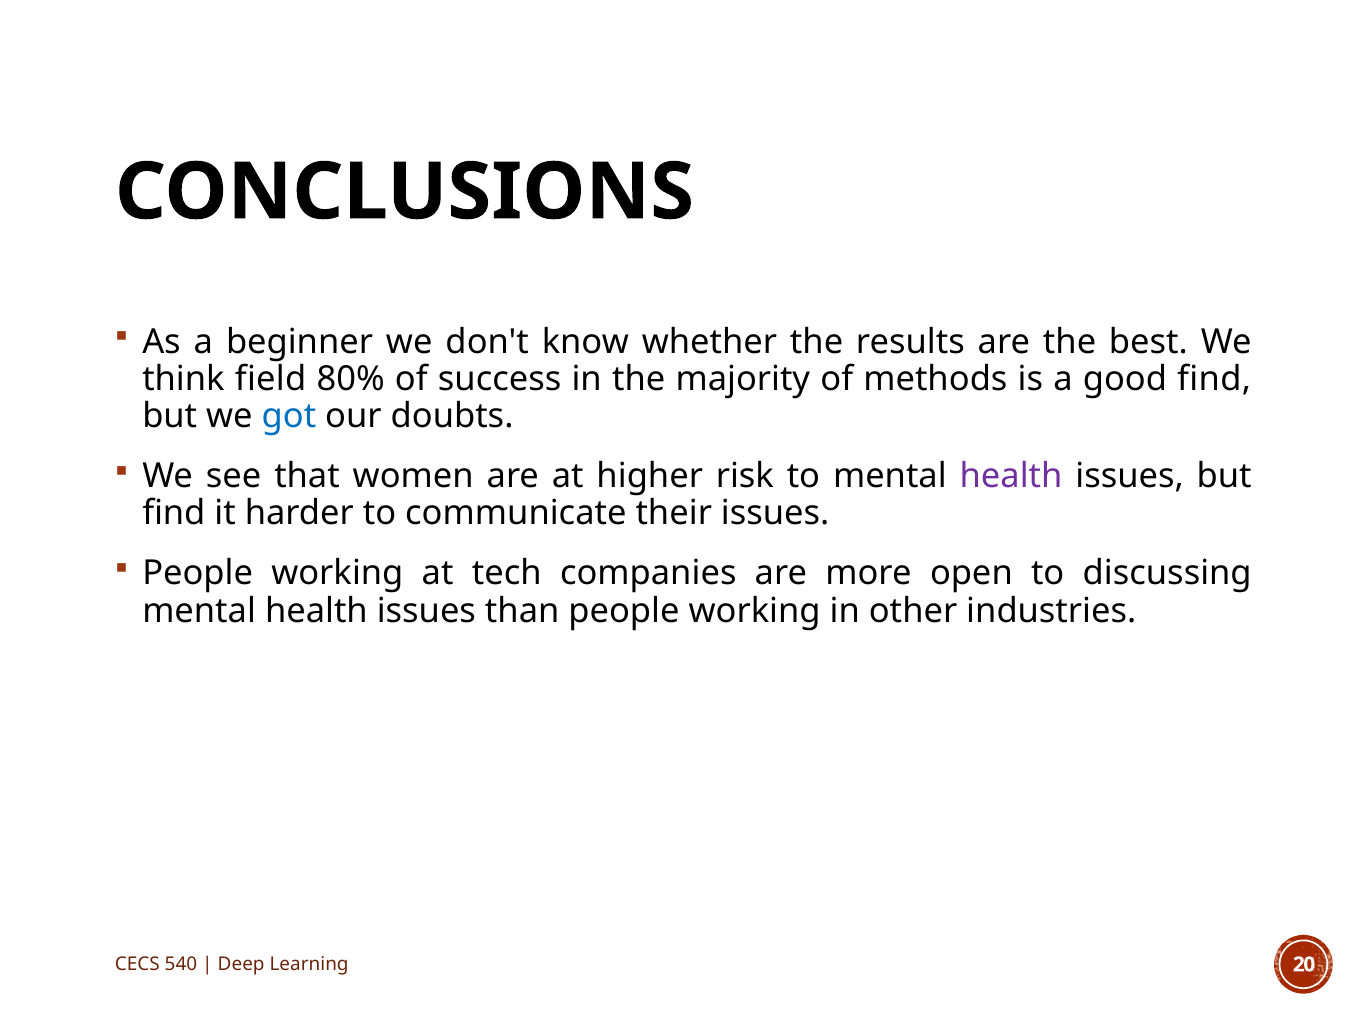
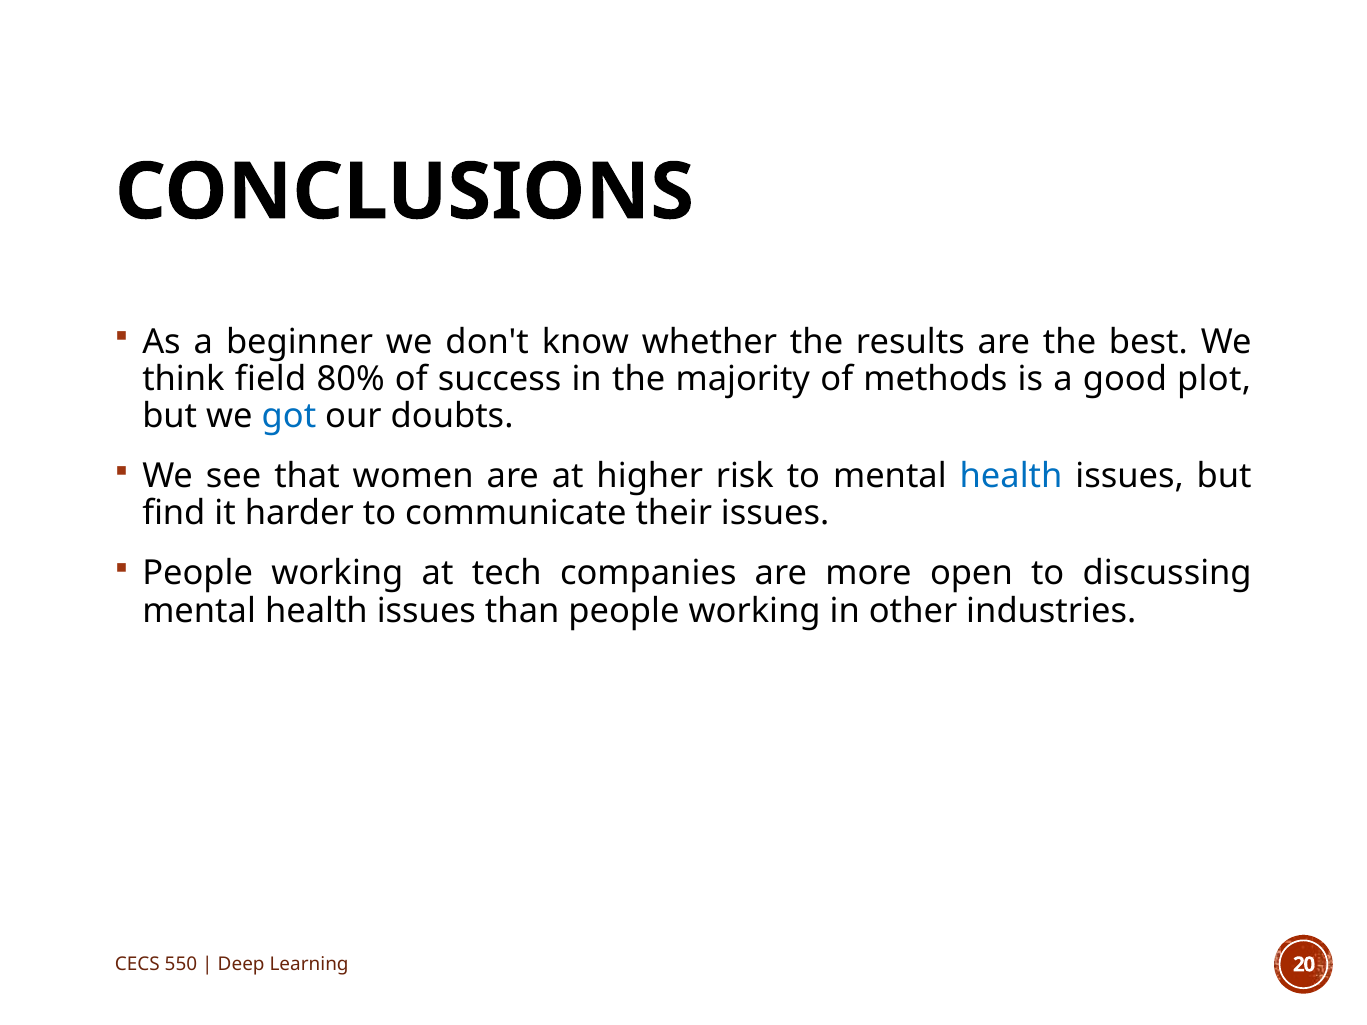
good find: find -> plot (1214, 379)
health colour: purple -> blue (1011, 476)
540: 540 -> 550 (181, 965)
